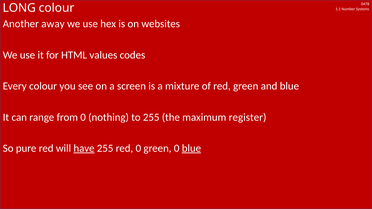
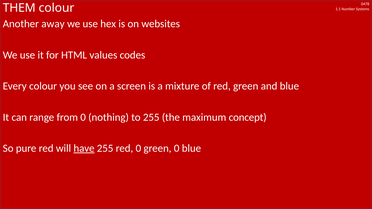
LONG: LONG -> THEM (19, 8)
register: register -> concept (248, 117)
blue underline: present -> none (191, 148)
